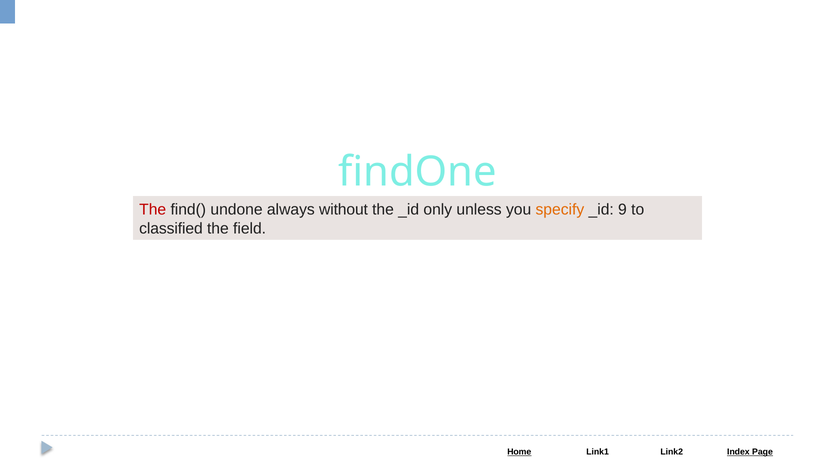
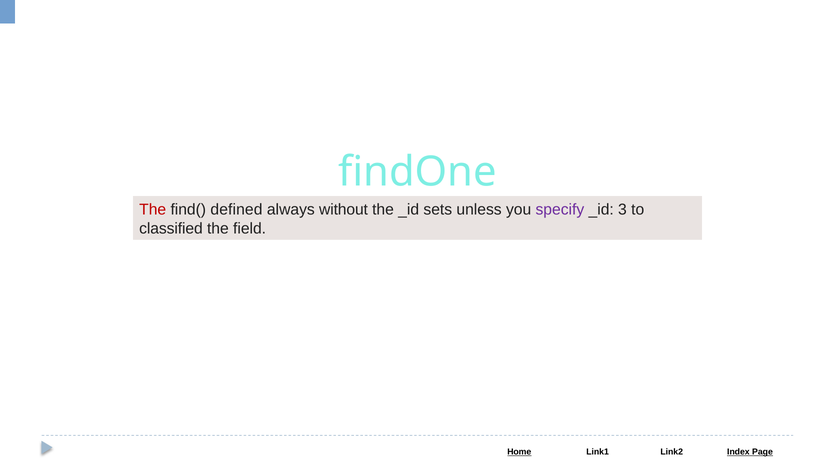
undone: undone -> defined (236, 210)
only: only -> sets (438, 210)
specify colour: orange -> purple (560, 210)
9: 9 -> 3 (622, 210)
